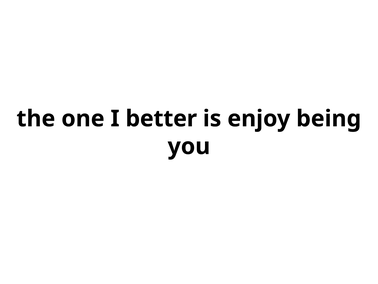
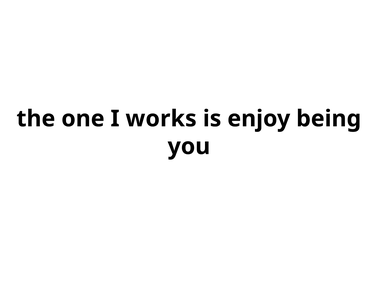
better: better -> works (161, 118)
